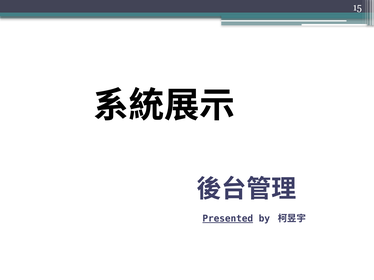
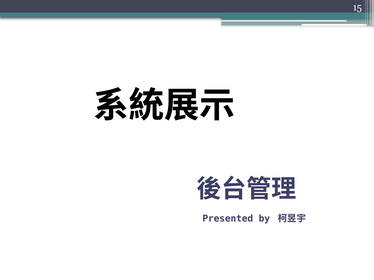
Presented underline: present -> none (228, 219)
